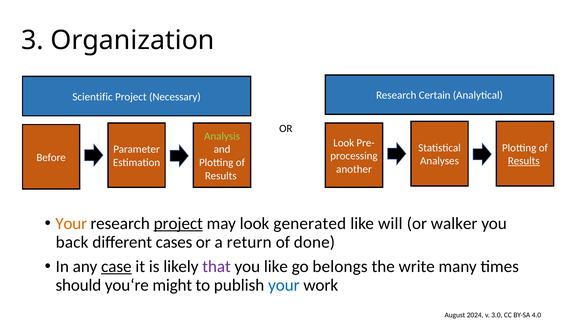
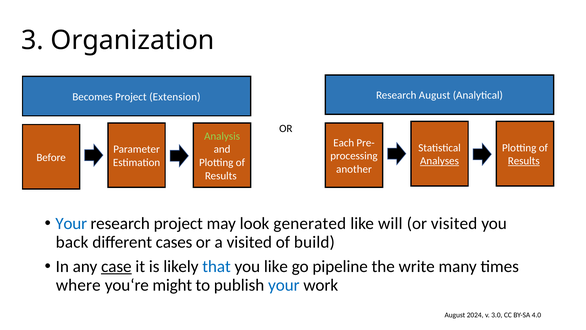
Research Certain: Certain -> August (435, 95)
Scientific: Scientific -> Becomes (93, 97)
Necessary: Necessary -> Extension (175, 97)
Look: Look -> Each (344, 143)
Analyses underline: none -> present (439, 161)
Your colour: orange -> blue (71, 223)
project underline: present -> none (178, 223)
or walker: walker -> visited (454, 223)
a return: return -> visited (249, 242)
done: done -> build (314, 242)
that colour: purple -> blue (217, 266)
belongs: belongs -> pipeline (340, 266)
should: should -> where (78, 285)
